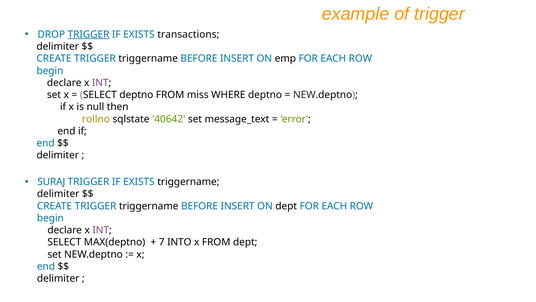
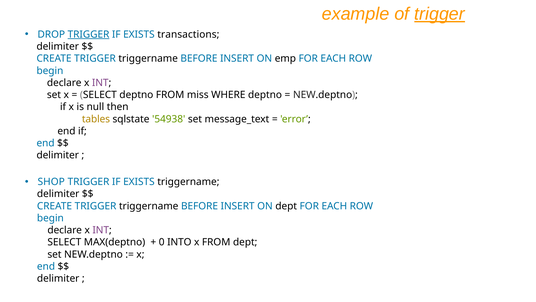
trigger underline: none -> present (440, 14)
rollno: rollno -> tables (96, 119)
40642: 40642 -> 54938 (169, 119)
SURAJ: SURAJ -> SHOP (51, 182)
7: 7 -> 0 (162, 242)
